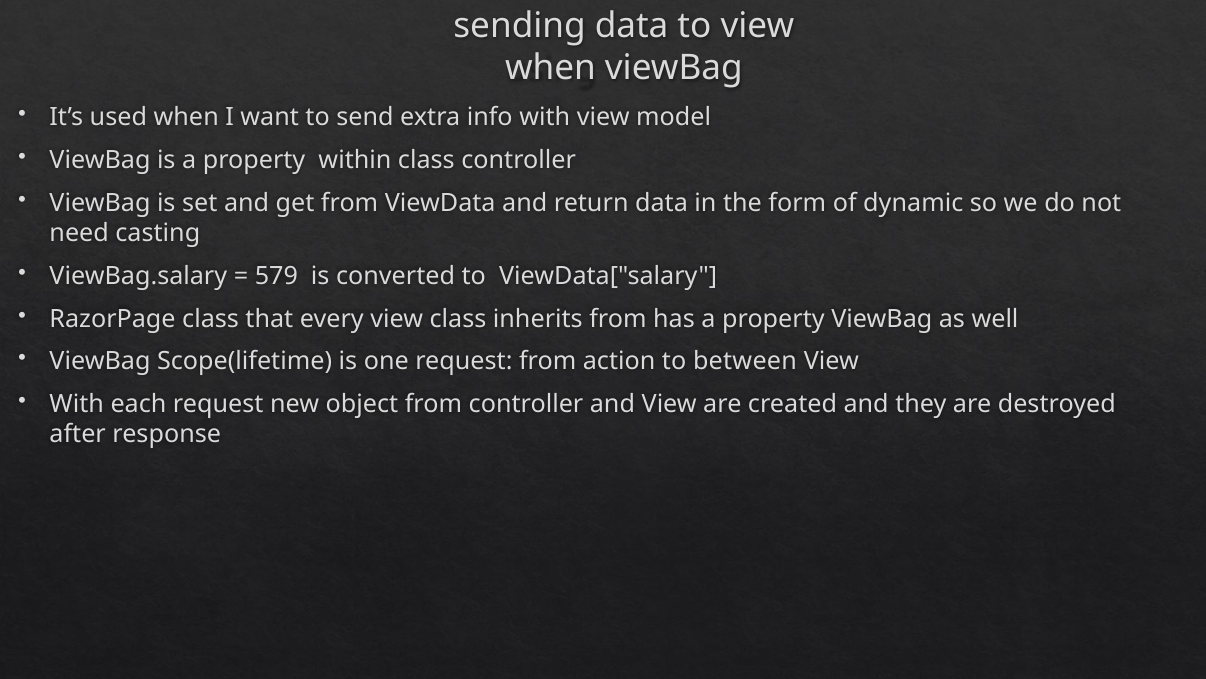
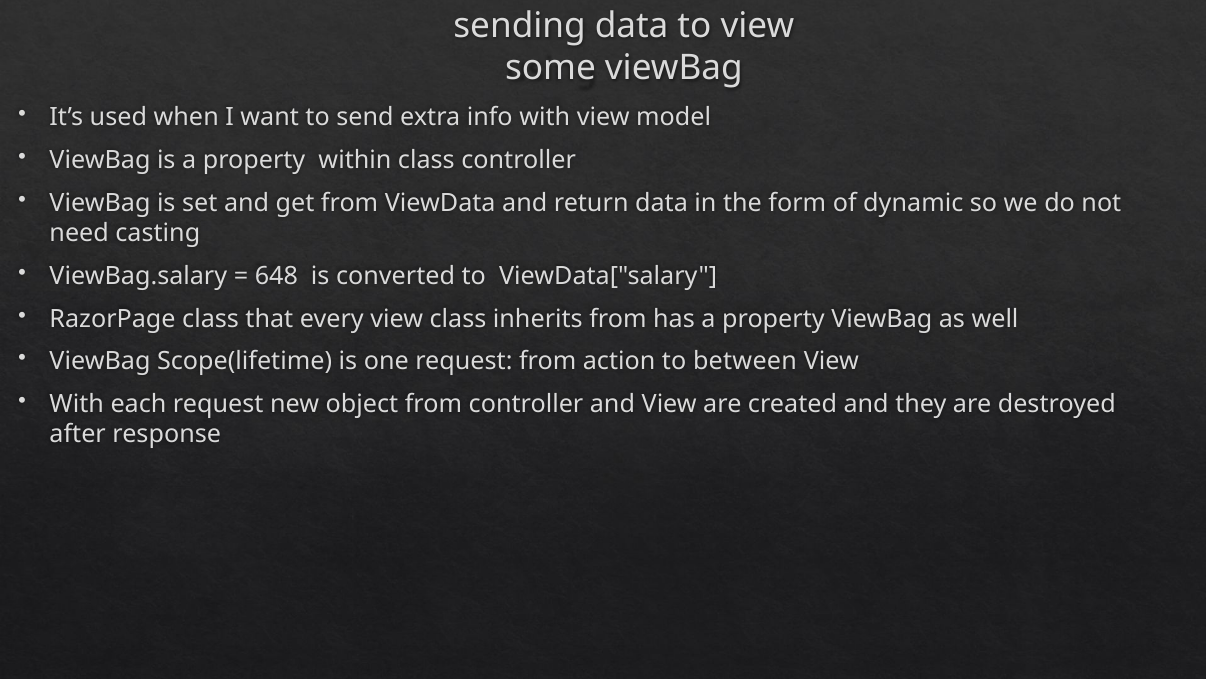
when: when -> some (550, 68)
579: 579 -> 648 (276, 276)
